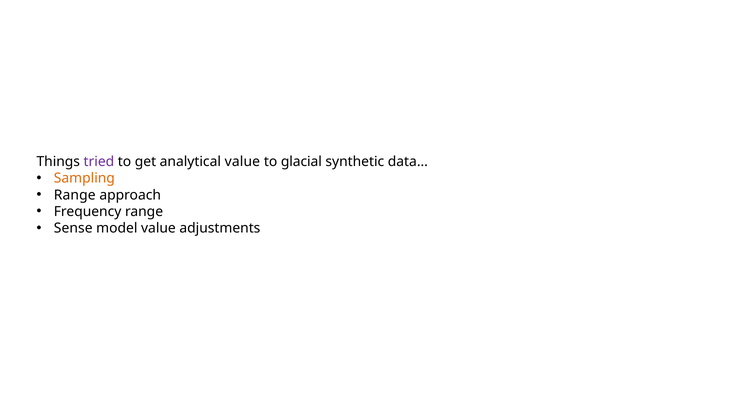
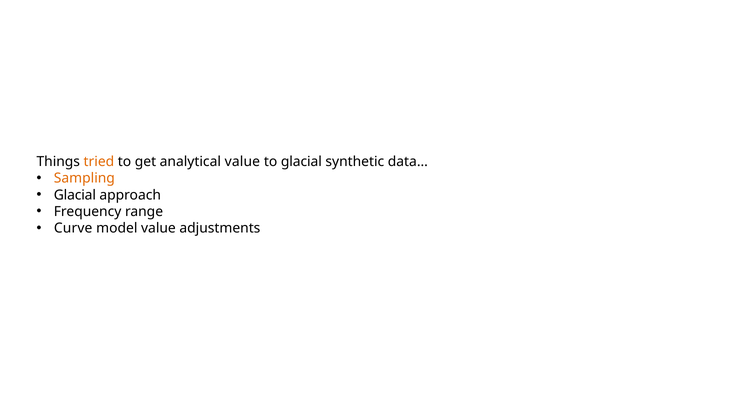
tried colour: purple -> orange (99, 162)
Range: Range -> Glacial (75, 195)
Sense: Sense -> Curve (73, 228)
